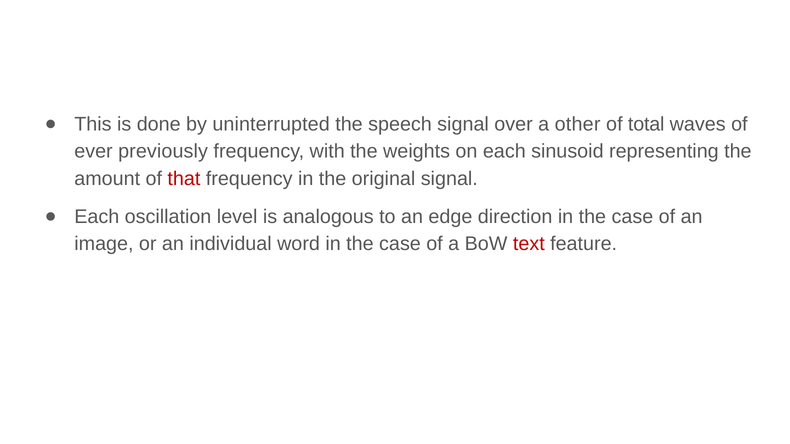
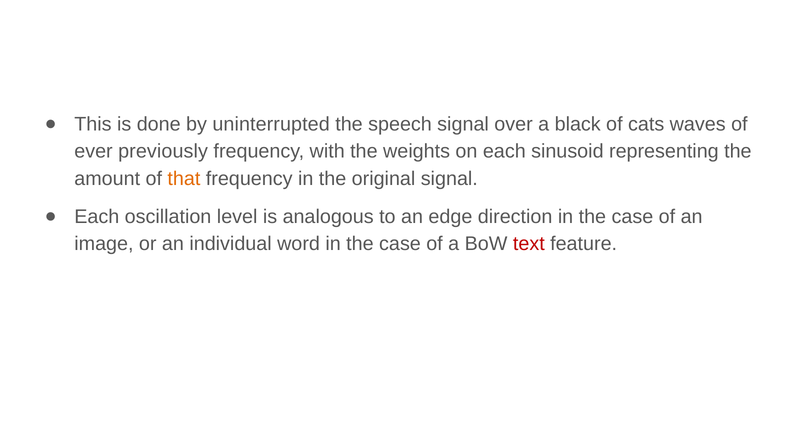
other: other -> black (578, 124)
total: total -> cats (646, 124)
that colour: red -> orange (184, 179)
